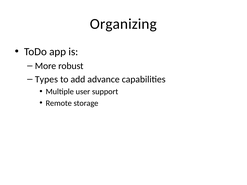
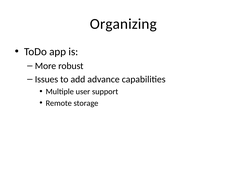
Types: Types -> Issues (47, 79)
